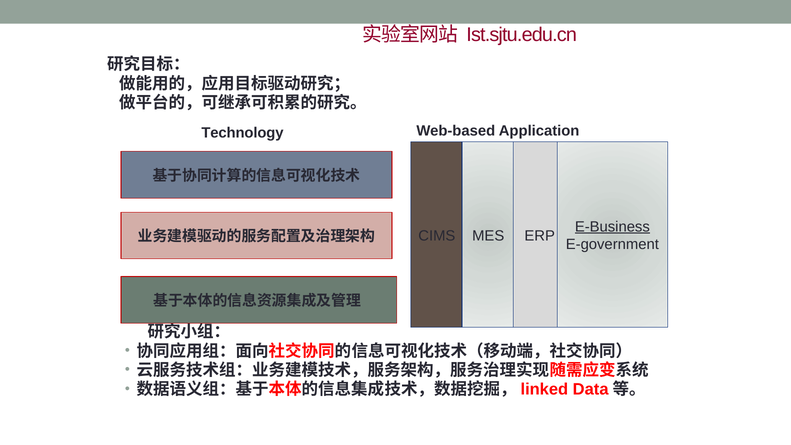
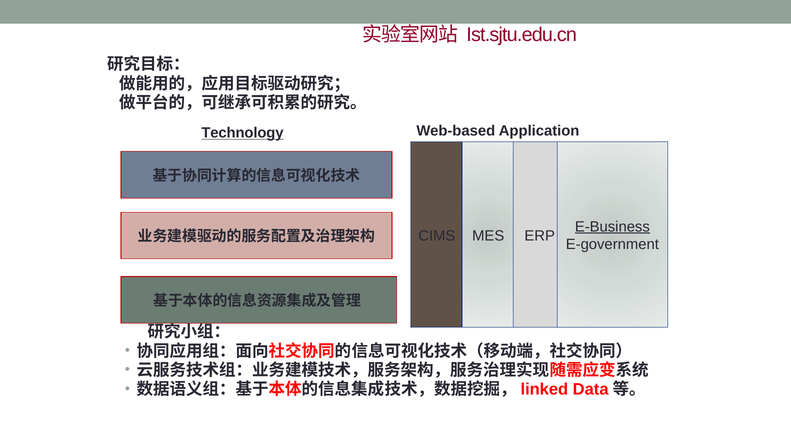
Technology underline: none -> present (242, 133)
